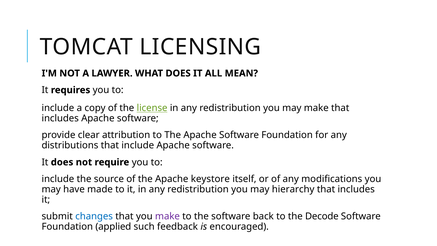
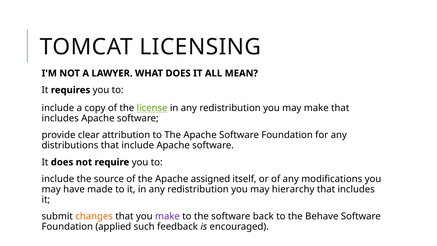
keystore: keystore -> assigned (210, 179)
changes colour: blue -> orange (94, 216)
Decode: Decode -> Behave (322, 216)
